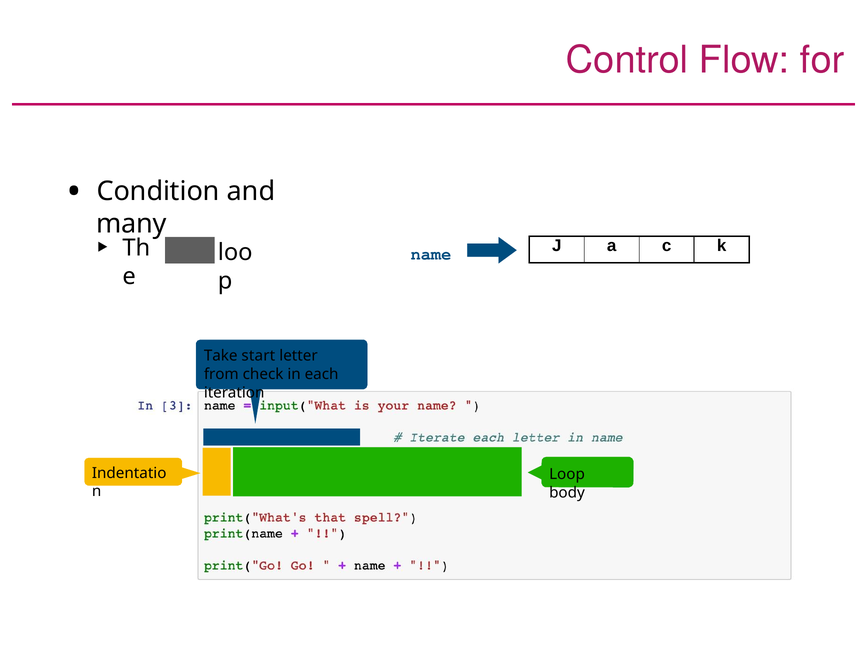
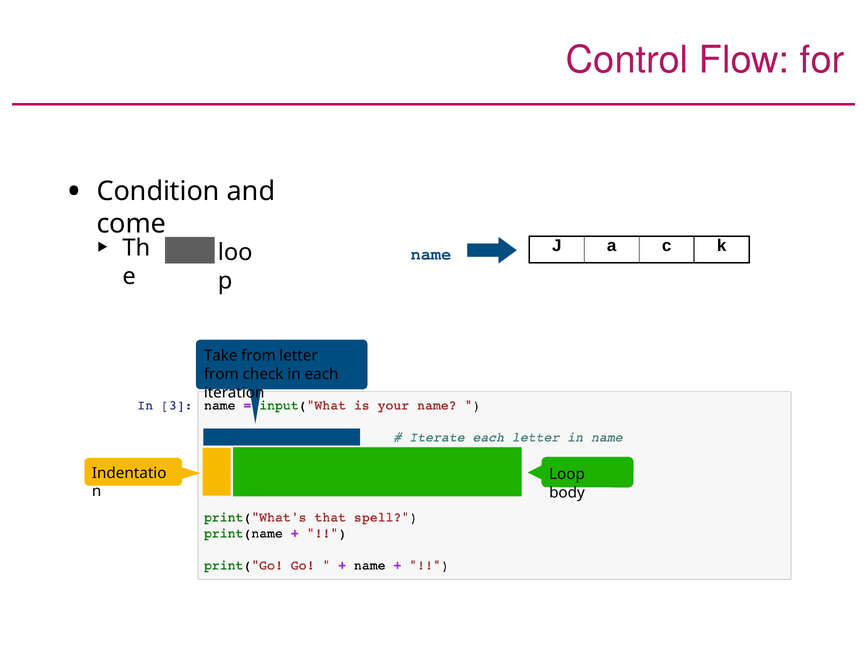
many: many -> come (131, 224)
Take start: start -> from (258, 356)
